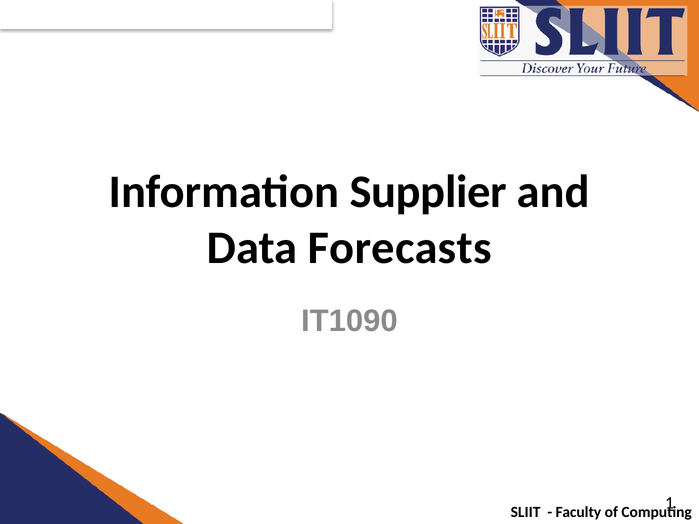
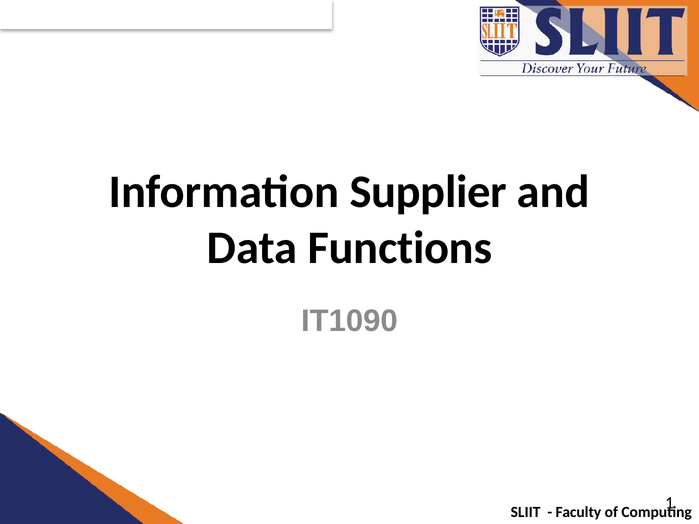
Forecasts: Forecasts -> Functions (400, 248)
